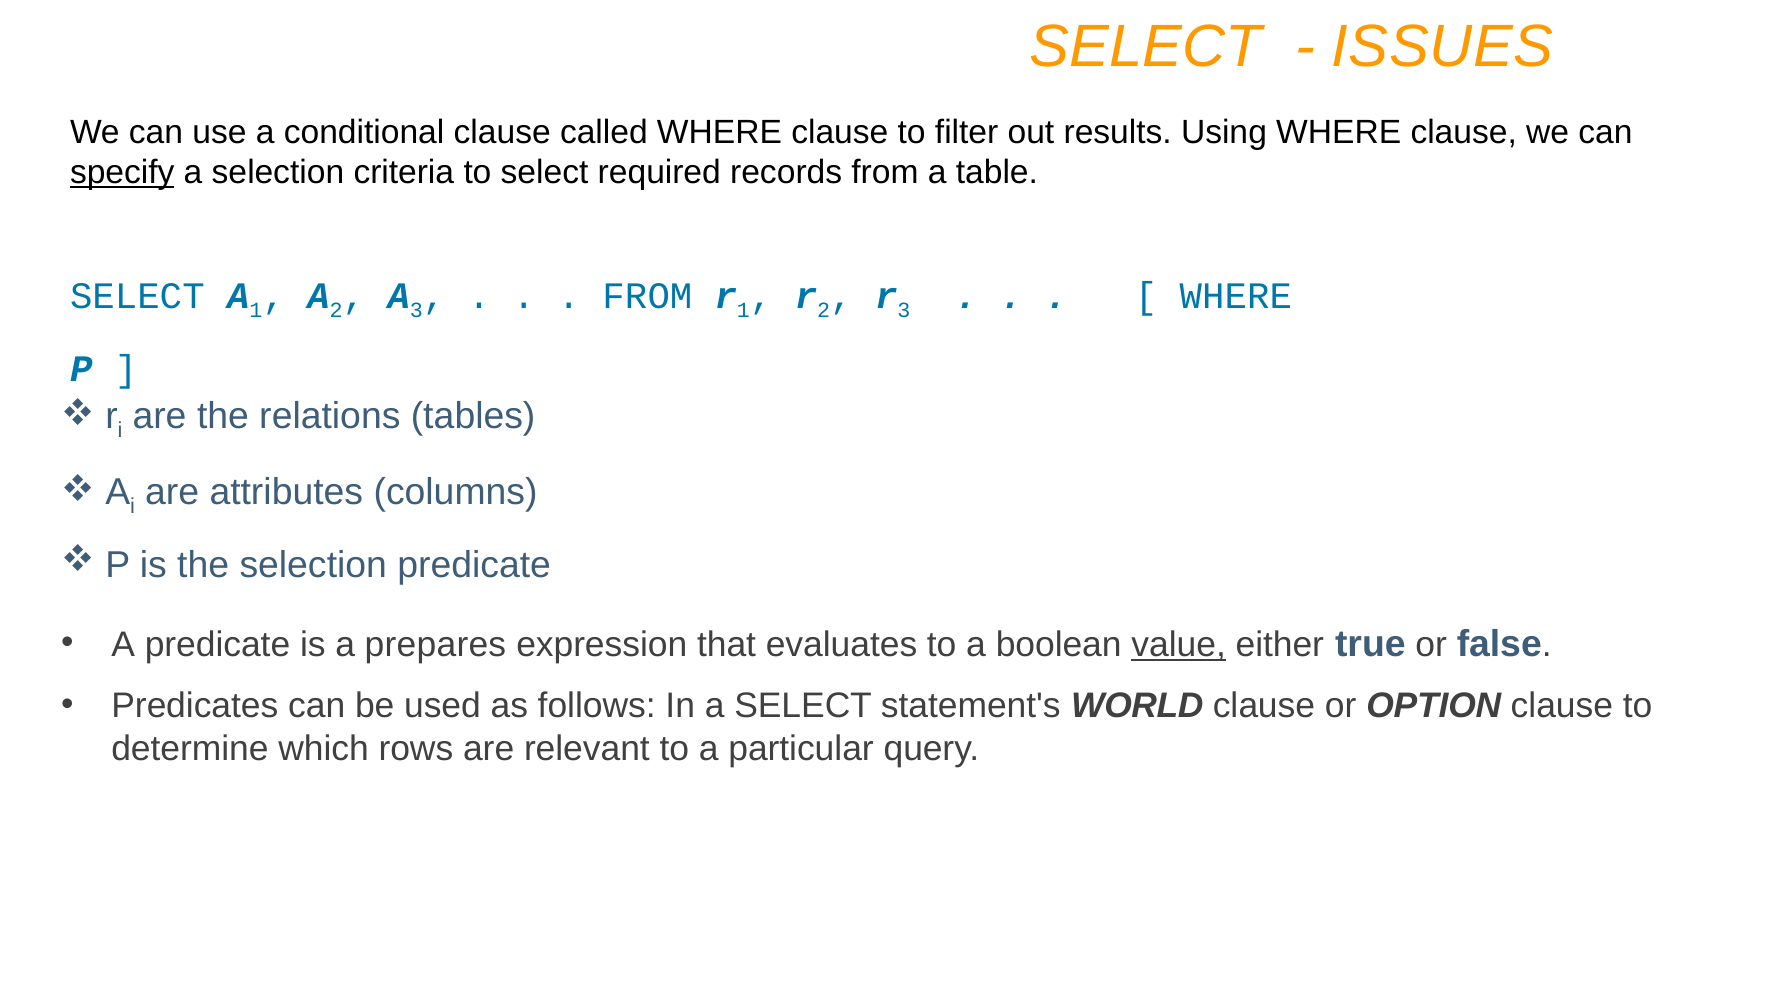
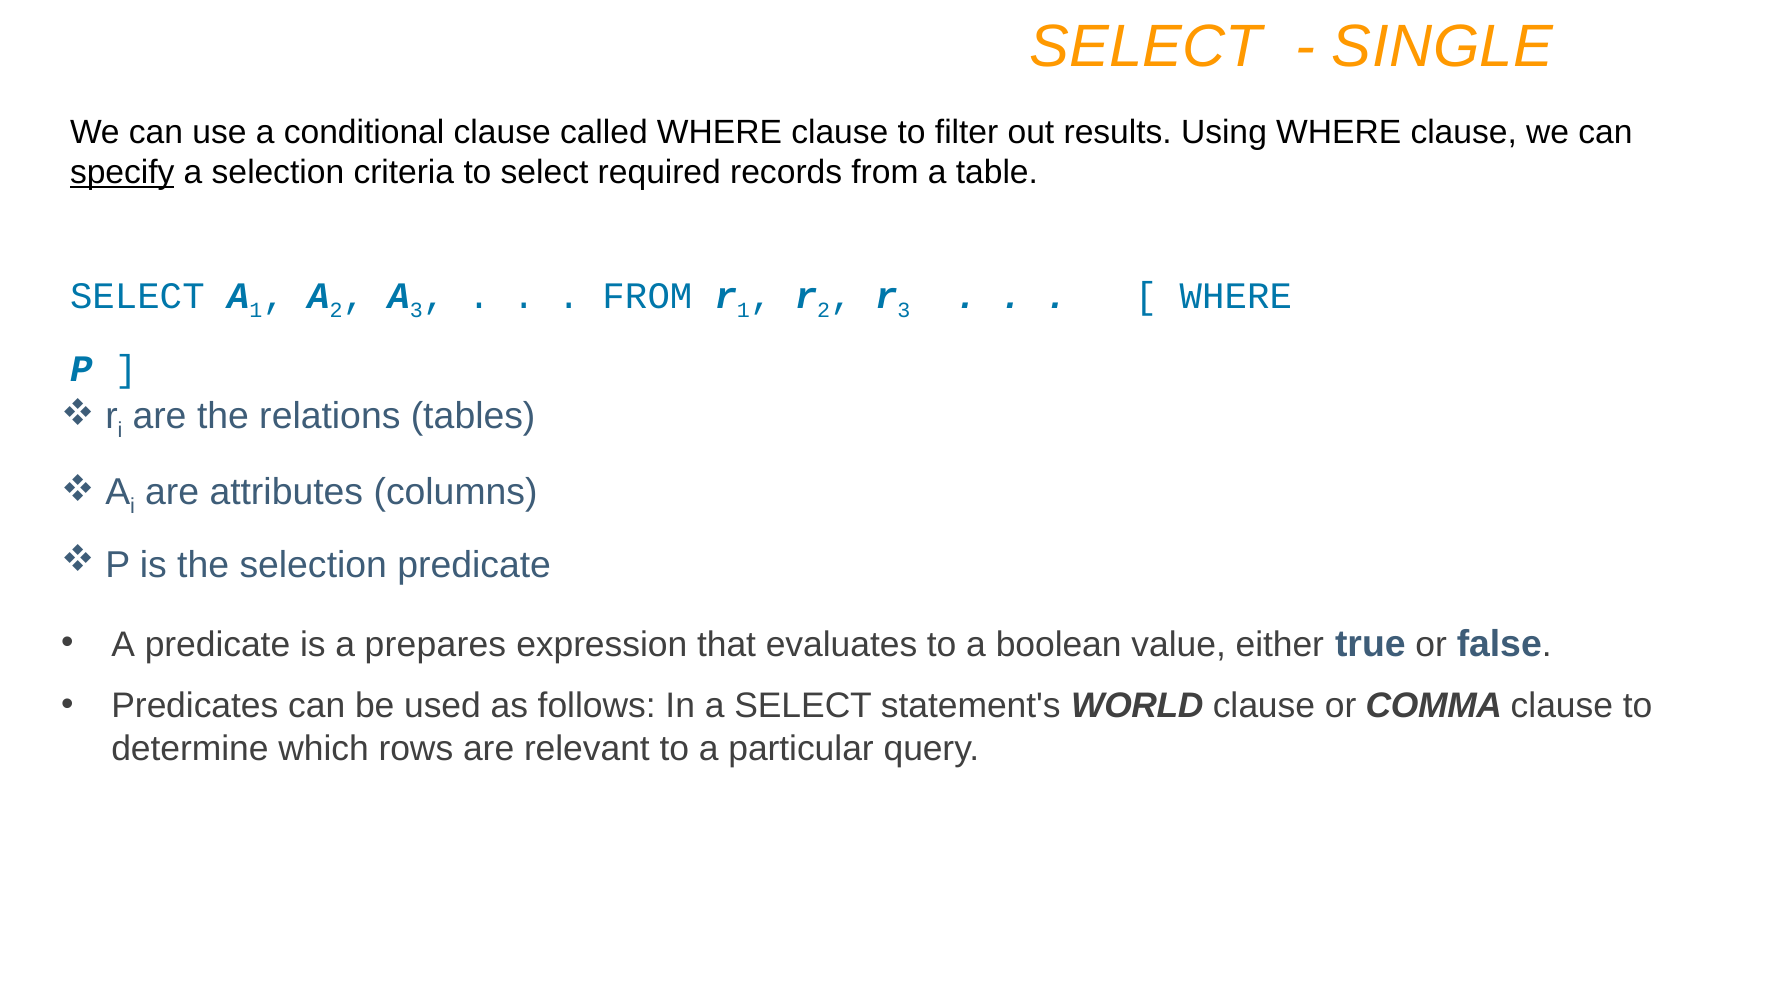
ISSUES: ISSUES -> SINGLE (1443, 47)
value underline: present -> none (1179, 645)
OPTION: OPTION -> COMMA (1434, 706)
